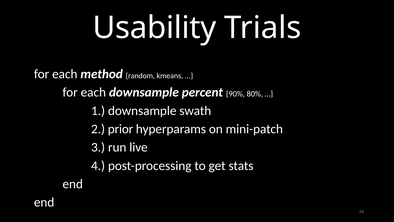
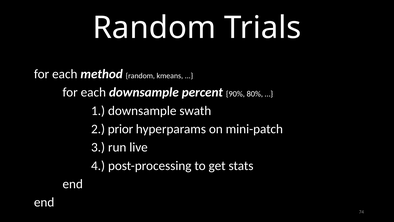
Usability: Usability -> Random (154, 28)
